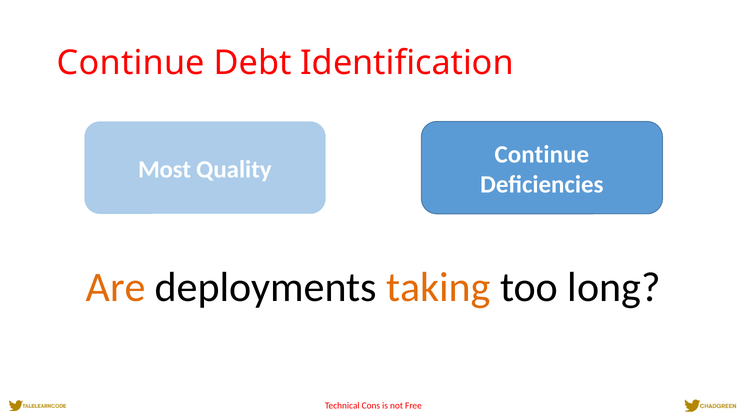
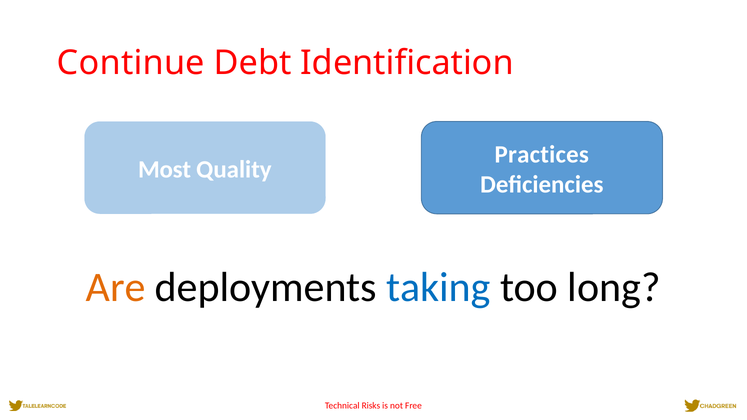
Continue: Continue -> Practices (542, 154)
taking colour: orange -> blue (439, 288)
Cons: Cons -> Risks (371, 406)
